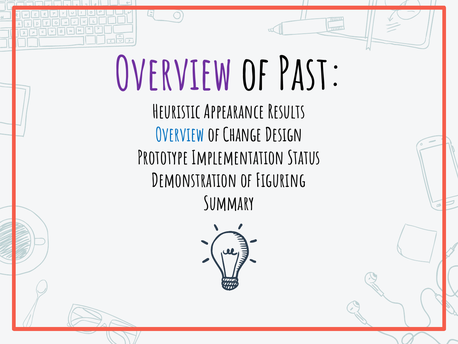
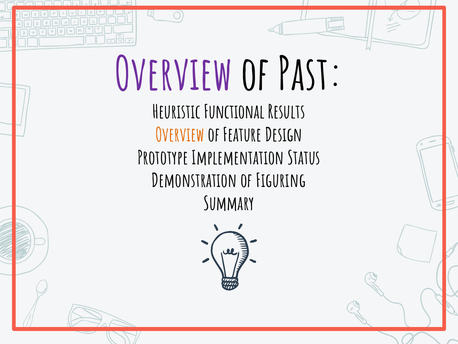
Appearance: Appearance -> Functional (234, 112)
Overview colour: blue -> orange (180, 135)
Change: Change -> Feature (242, 135)
